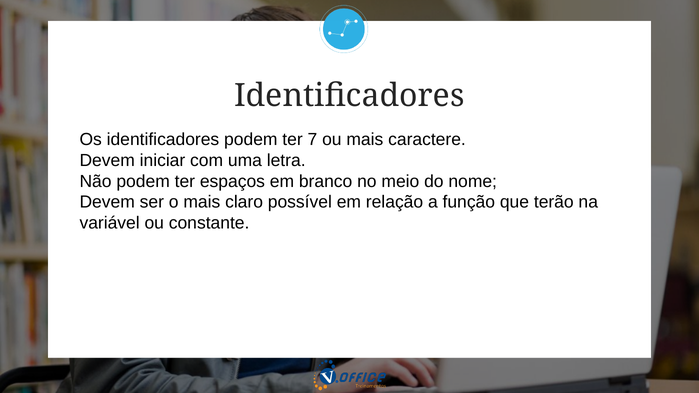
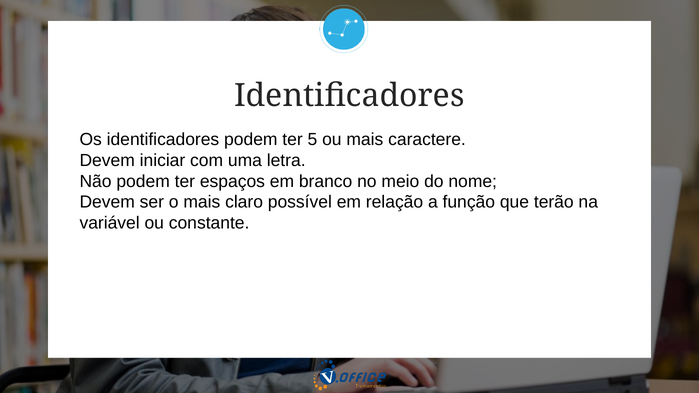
7: 7 -> 5 (312, 139)
